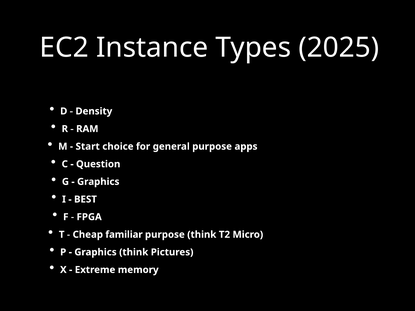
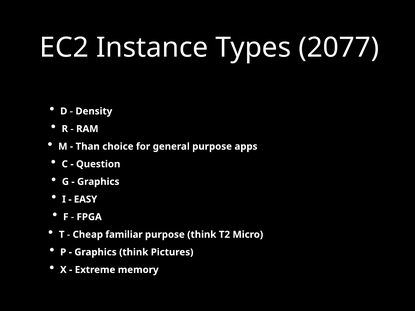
2025: 2025 -> 2077 (339, 48)
Start: Start -> Than (88, 147)
BEST: BEST -> EASY (86, 199)
